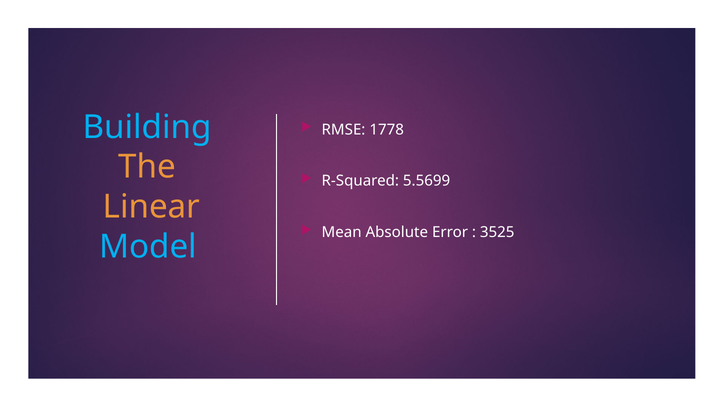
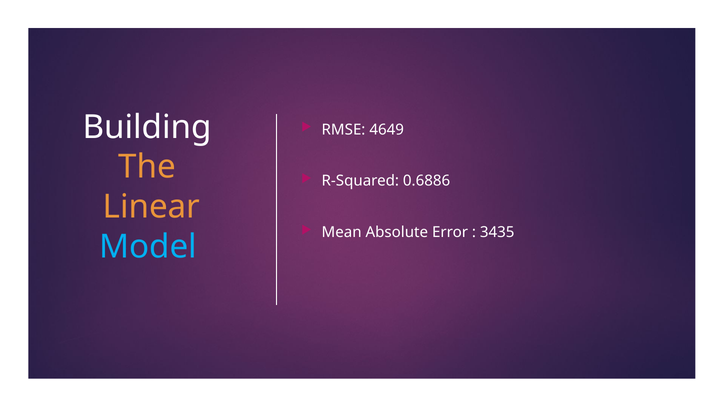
Building colour: light blue -> white (147, 127)
1778: 1778 -> 4649 (387, 130)
5.5699: 5.5699 -> 0.6886 (427, 181)
3525: 3525 -> 3435 (497, 232)
